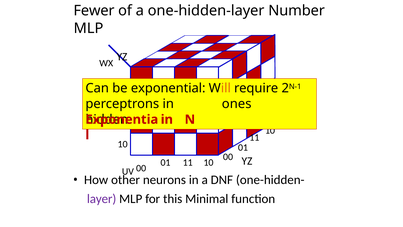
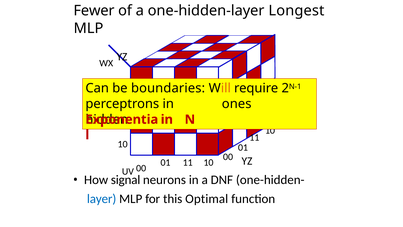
Number: Number -> Longest (296, 11)
exponential: exponential -> boundaries (168, 88)
other: other -> signal (126, 180)
layer colour: purple -> blue (102, 198)
Minimal: Minimal -> Optimal (207, 198)
